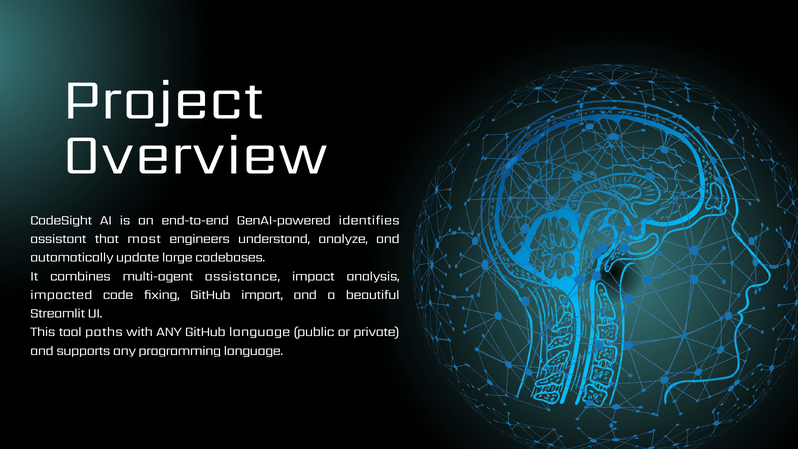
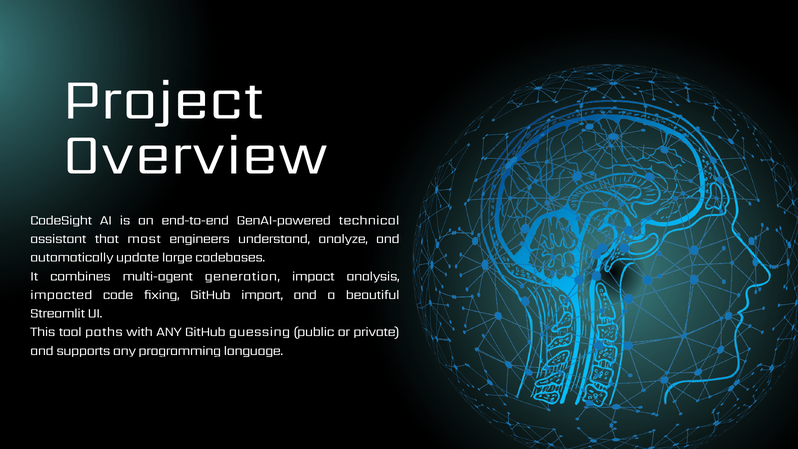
identifies: identifies -> technical (369, 220)
assistance: assistance -> generation (242, 276)
GitHub language: language -> guessing (259, 332)
